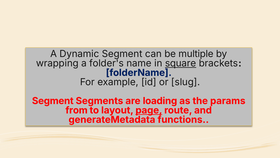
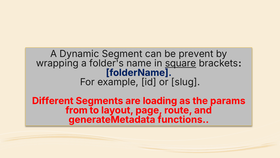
multiple: multiple -> prevent (196, 54)
Segment: Segment -> Different (53, 101)
page underline: present -> none (149, 110)
